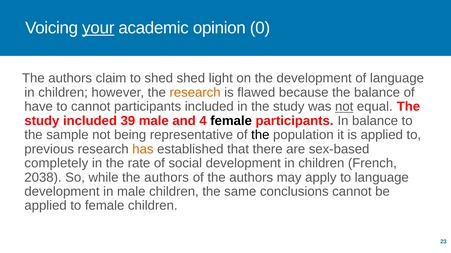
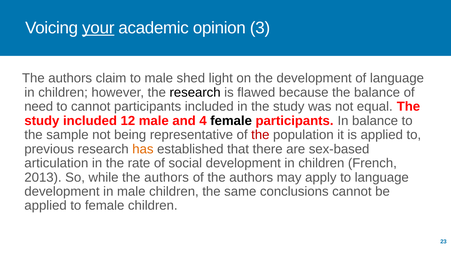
0: 0 -> 3 (260, 28)
to shed: shed -> male (159, 79)
research colour: orange -> black (195, 93)
have: have -> need (39, 107)
not underline: present -> none (344, 107)
39: 39 -> 12 (128, 121)
the colour: black -> red (260, 135)
completely: completely -> articulation (56, 164)
2038: 2038 -> 2013 (43, 178)
